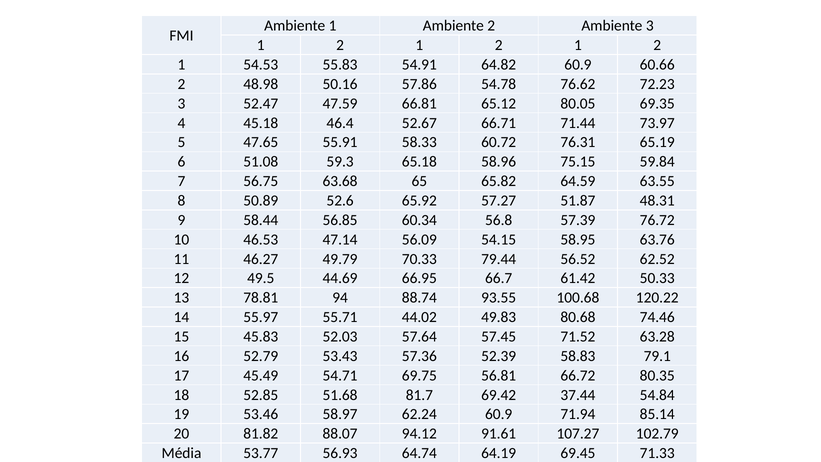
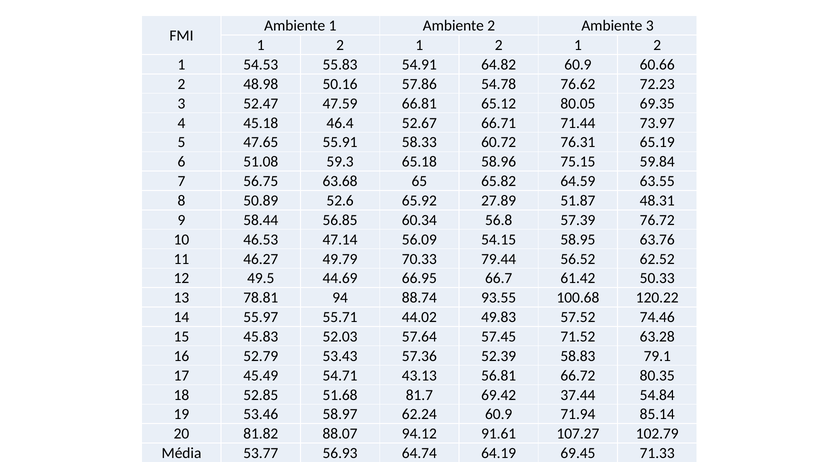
57.27: 57.27 -> 27.89 (499, 201)
80.68: 80.68 -> 57.52 (578, 317)
69.75: 69.75 -> 43.13 (419, 375)
